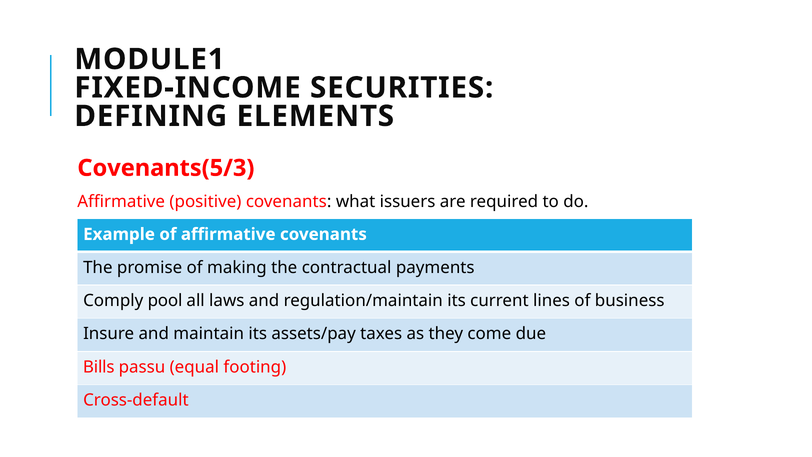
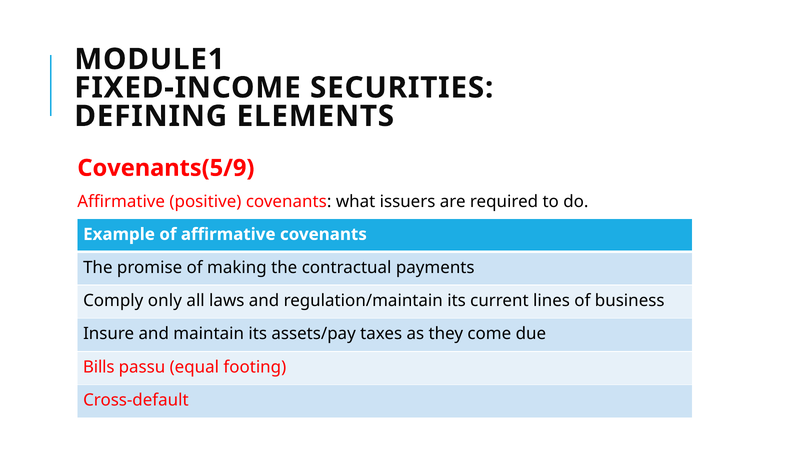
Covenants(5/3: Covenants(5/3 -> Covenants(5/9 (166, 168)
pool: pool -> only (165, 301)
